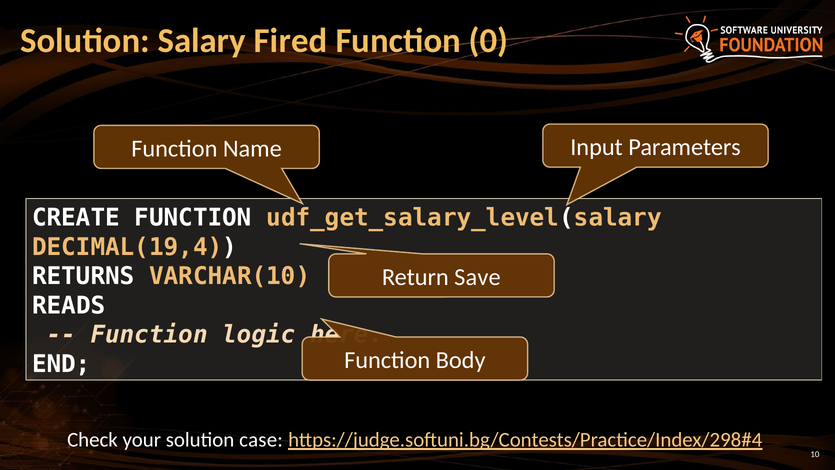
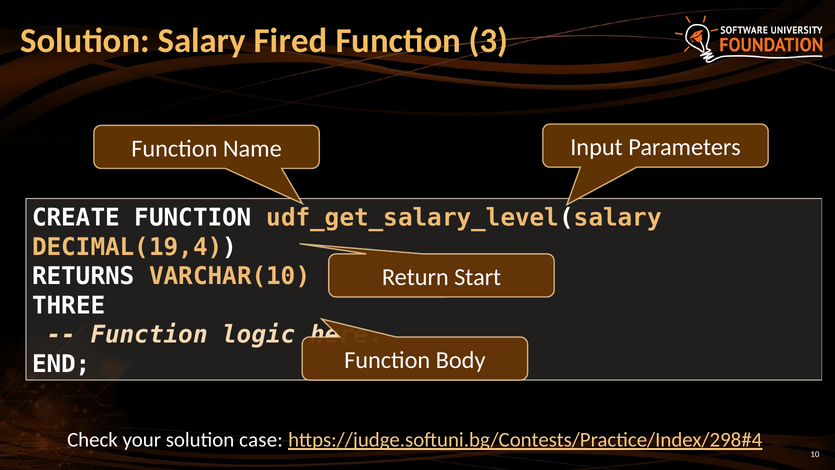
0: 0 -> 3 (488, 41)
Save: Save -> Start (478, 277)
READS: READS -> THREE (69, 305)
